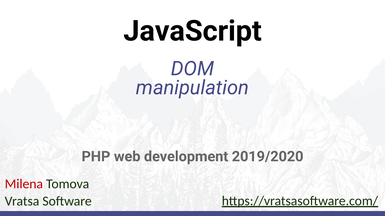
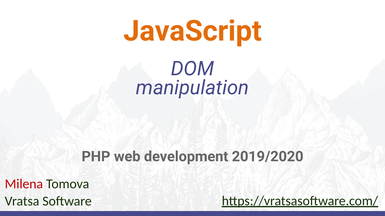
JavaScript colour: black -> orange (193, 31)
